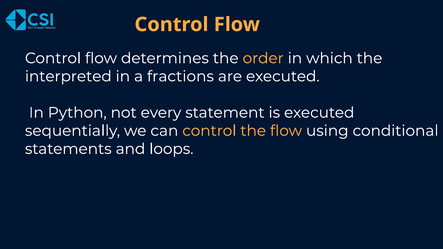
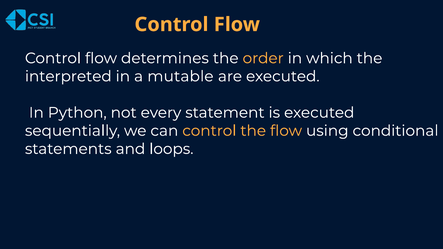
fractions: fractions -> mutable (180, 76)
